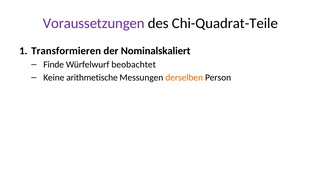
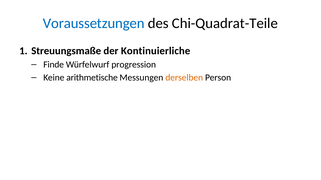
Voraussetzungen colour: purple -> blue (94, 23)
Transformieren: Transformieren -> Streuungsmaße (66, 51)
Nominalskaliert: Nominalskaliert -> Kontinuierliche (156, 51)
beobachtet: beobachtet -> progression (134, 65)
